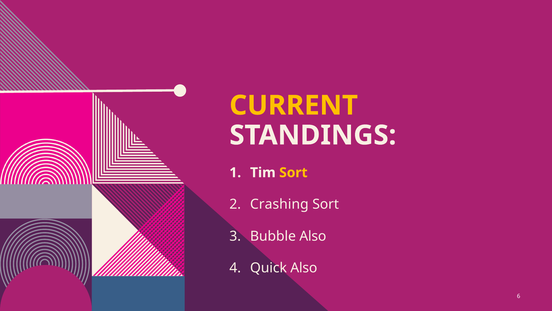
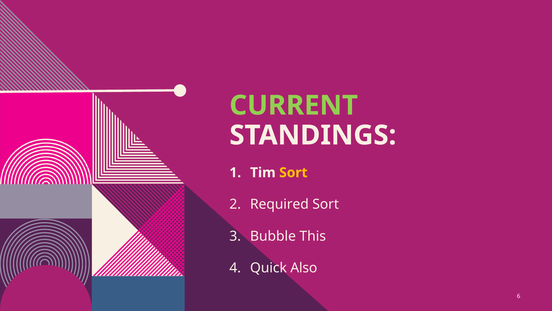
CURRENT colour: yellow -> light green (294, 105)
Crashing: Crashing -> Required (279, 204)
Bubble Also: Also -> This (313, 236)
